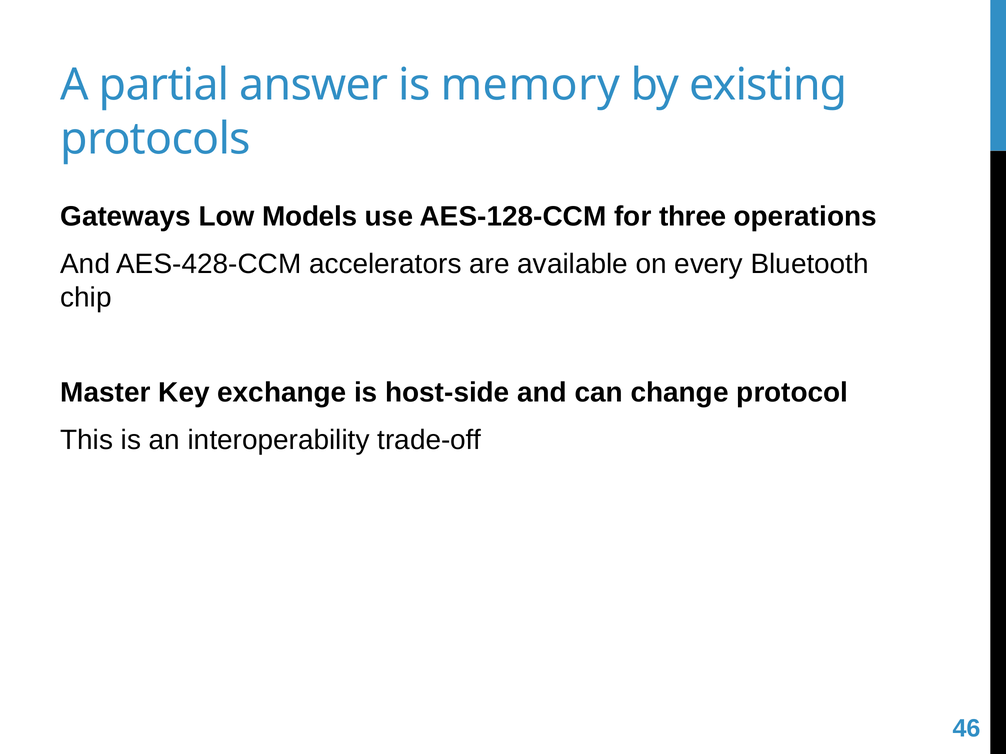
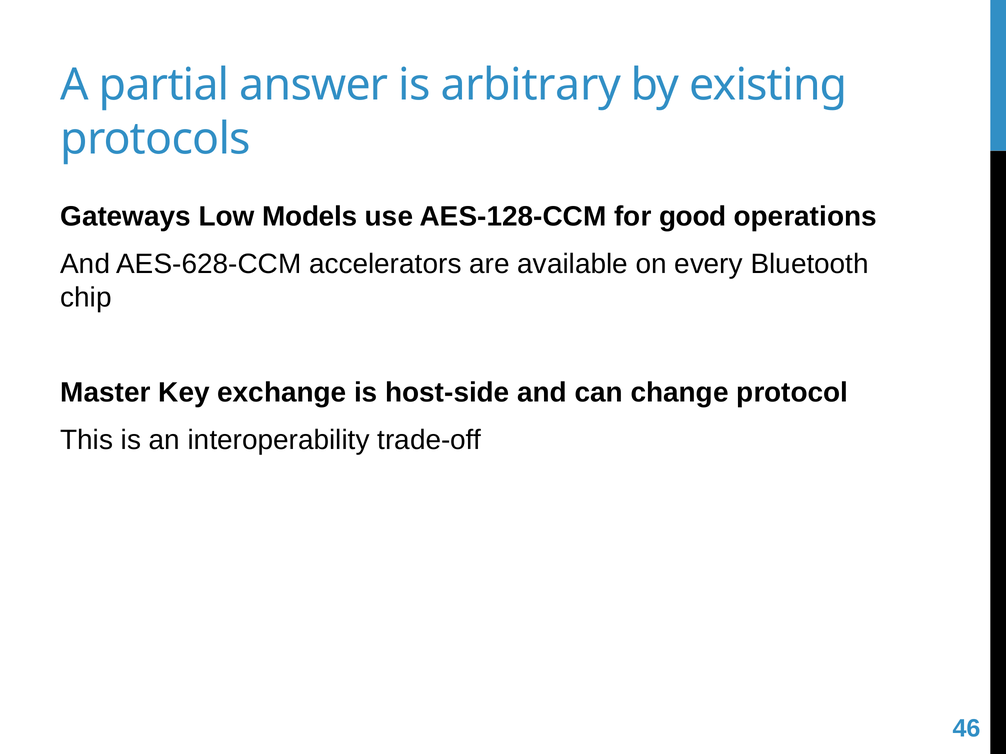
memory: memory -> arbitrary (531, 85)
three: three -> good (693, 217)
AES-428-CCM: AES-428-CCM -> AES-628-CCM (209, 264)
